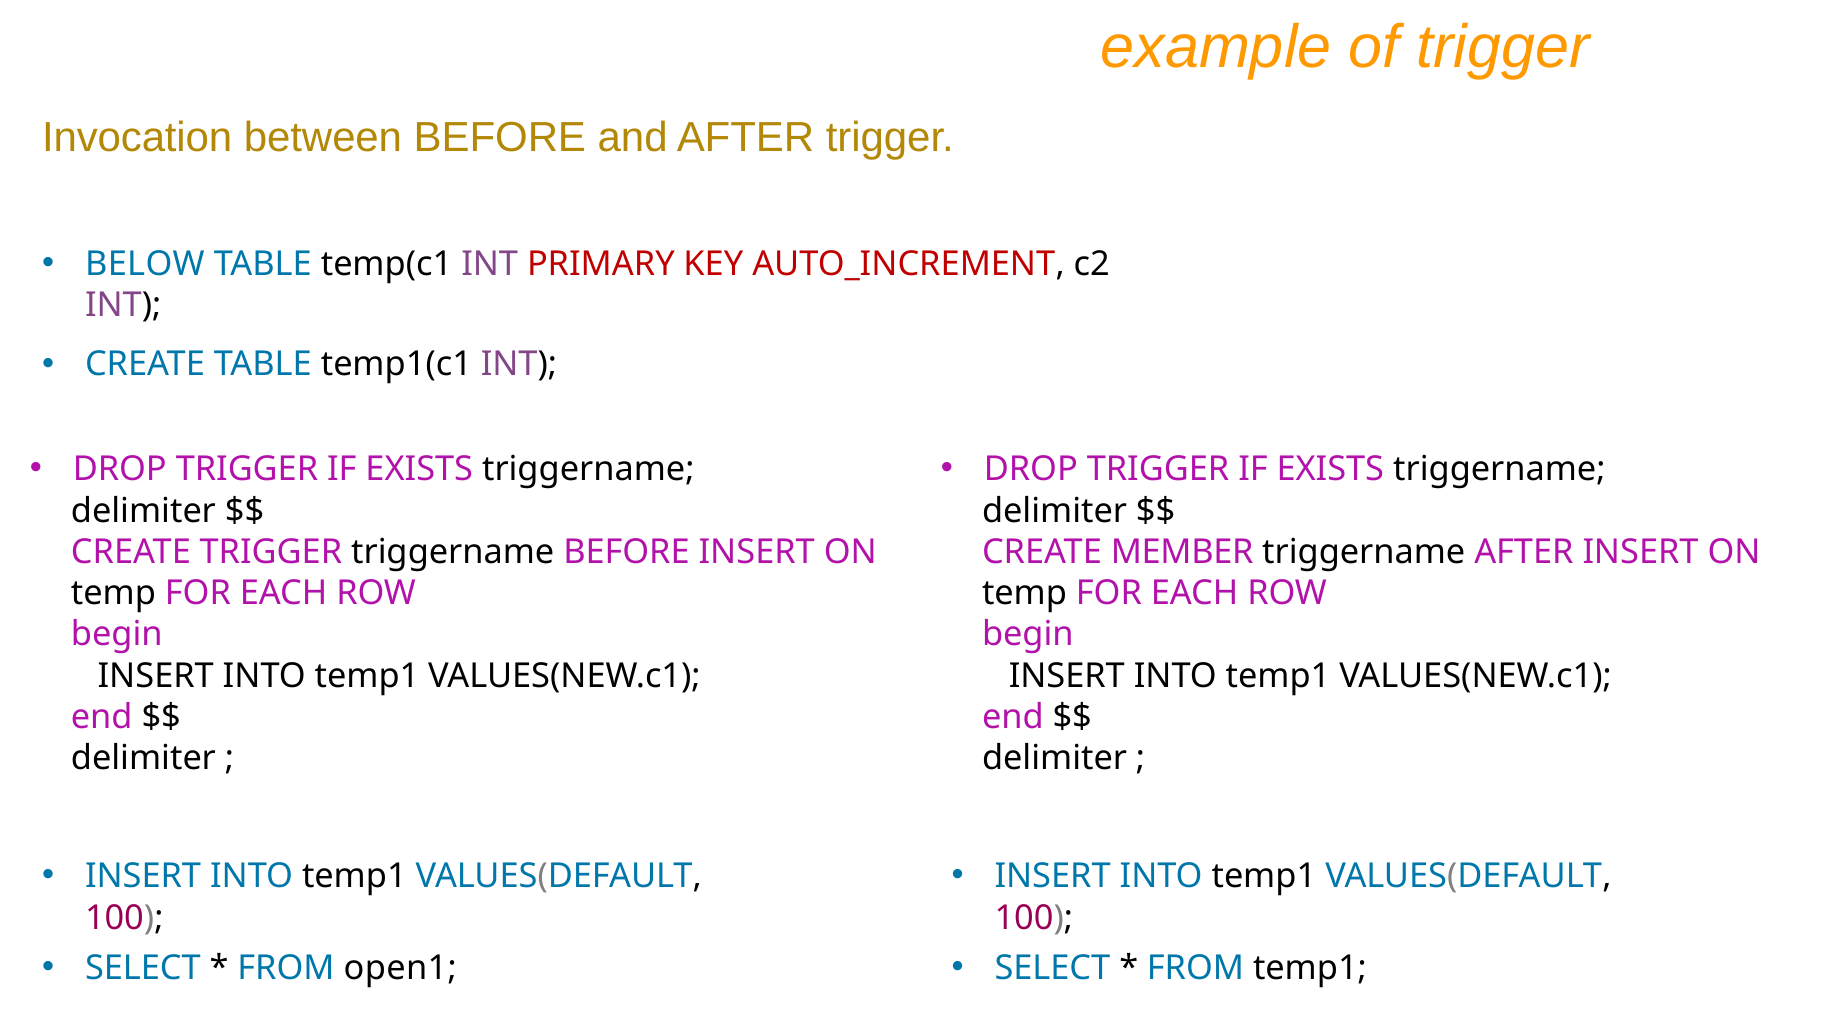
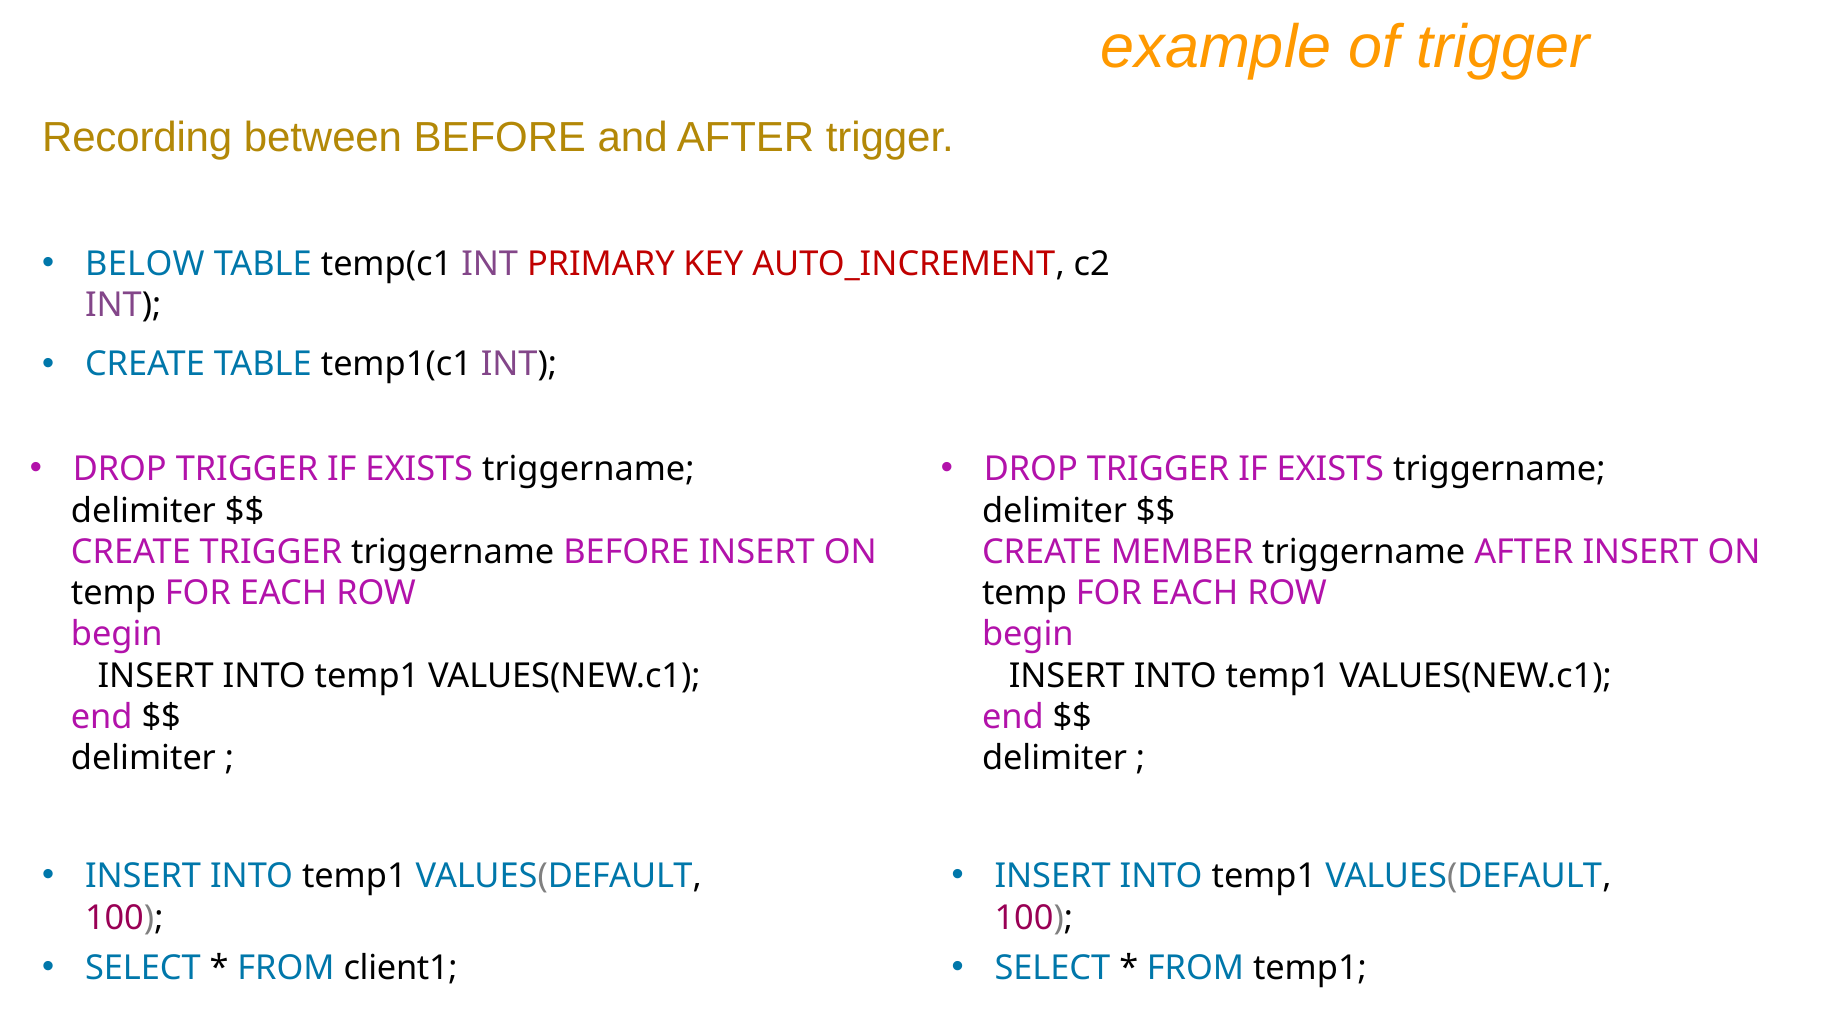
Invocation: Invocation -> Recording (137, 138)
open1: open1 -> client1 (401, 968)
